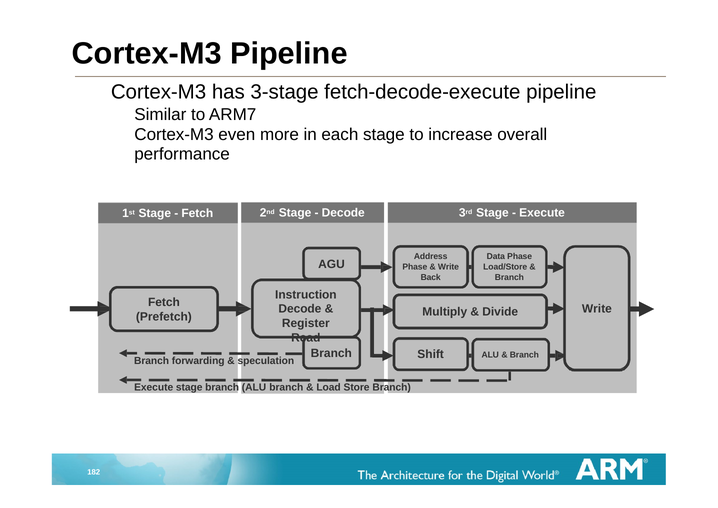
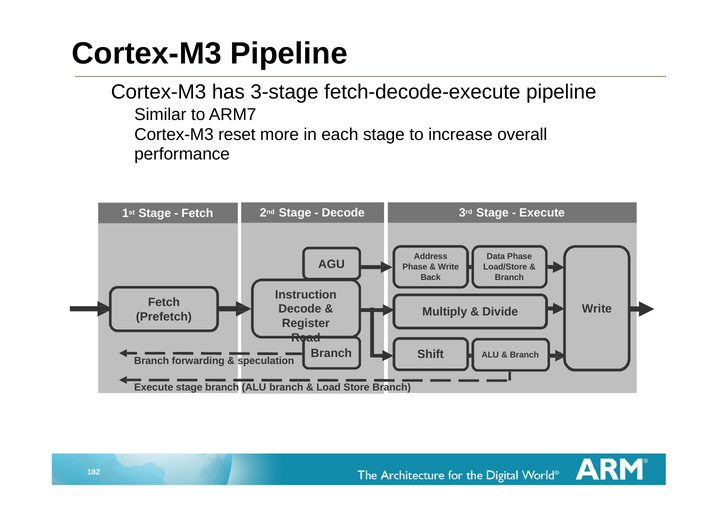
even: even -> reset (237, 134)
